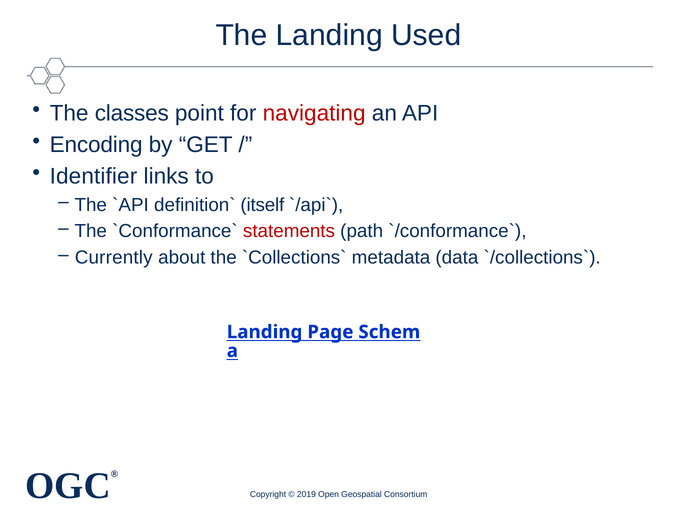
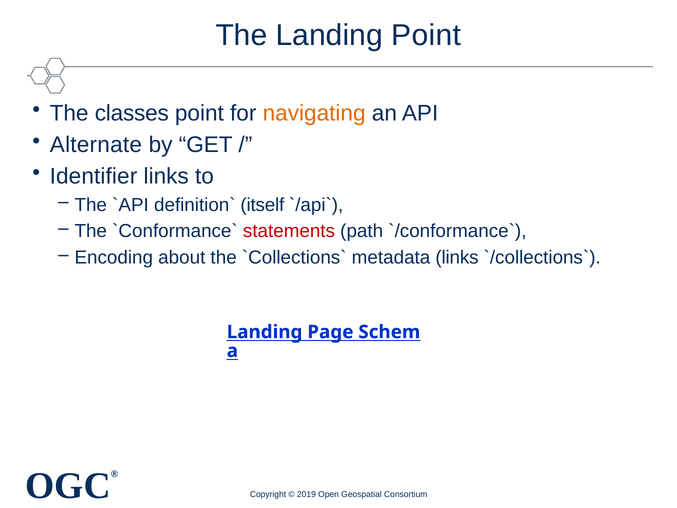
Landing Used: Used -> Point (426, 35)
navigating colour: red -> orange (314, 113)
Encoding: Encoding -> Alternate (96, 145)
Currently: Currently -> Encoding (114, 257)
metadata data: data -> links (457, 257)
